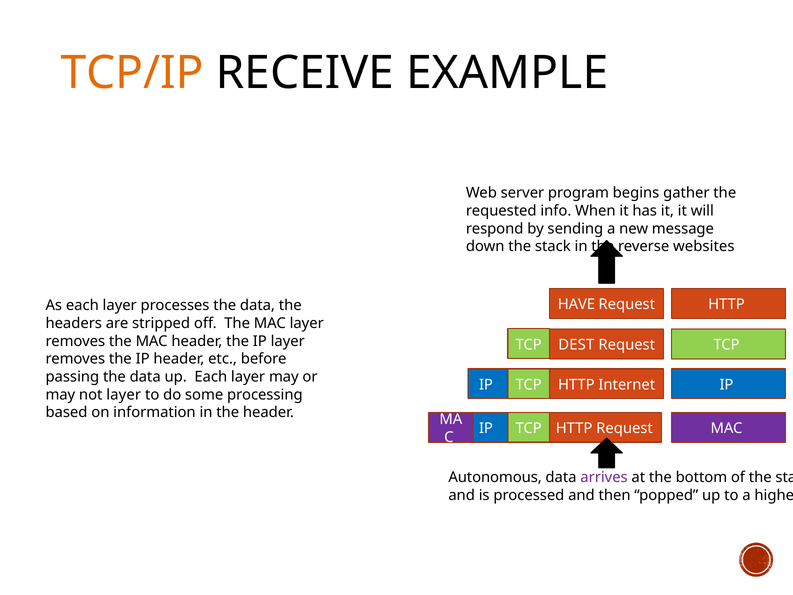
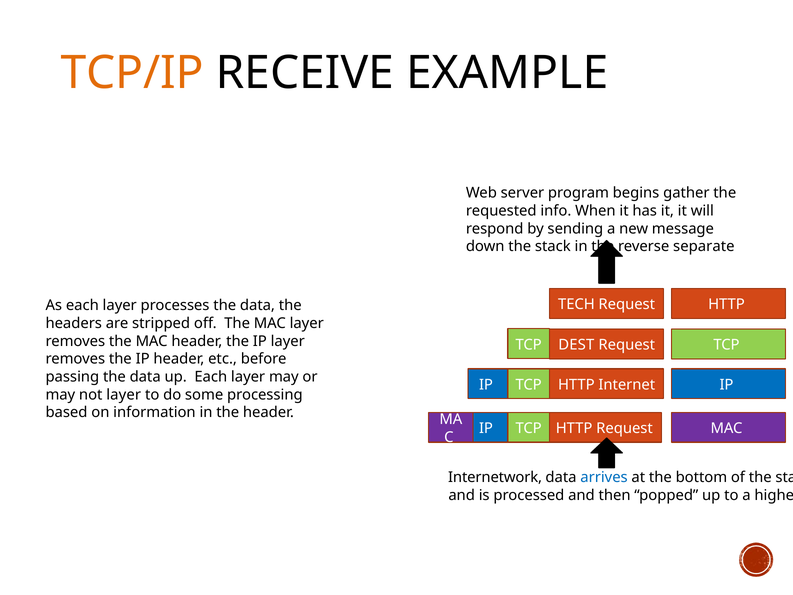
websites: websites -> separate (704, 246)
HAVE: HAVE -> TECH (576, 304)
Autonomous: Autonomous -> Internetwork (495, 477)
arrives colour: purple -> blue (604, 477)
